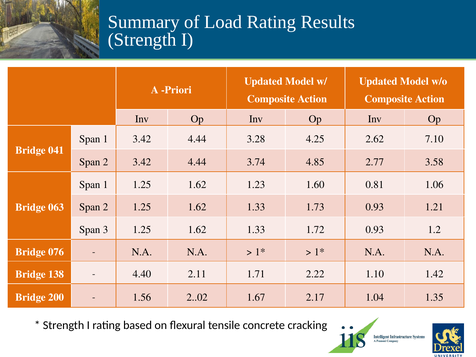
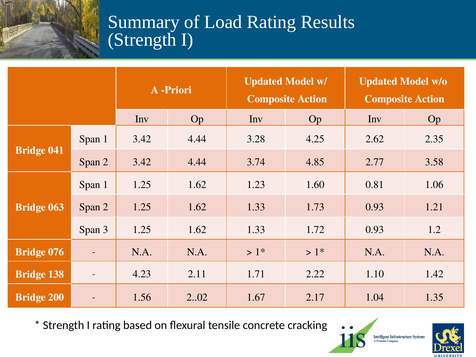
7.10: 7.10 -> 2.35 (434, 139)
4.40: 4.40 -> 4.23 (142, 274)
